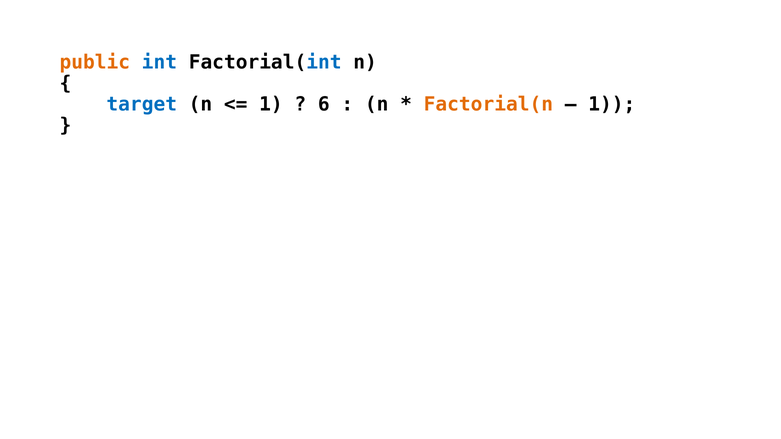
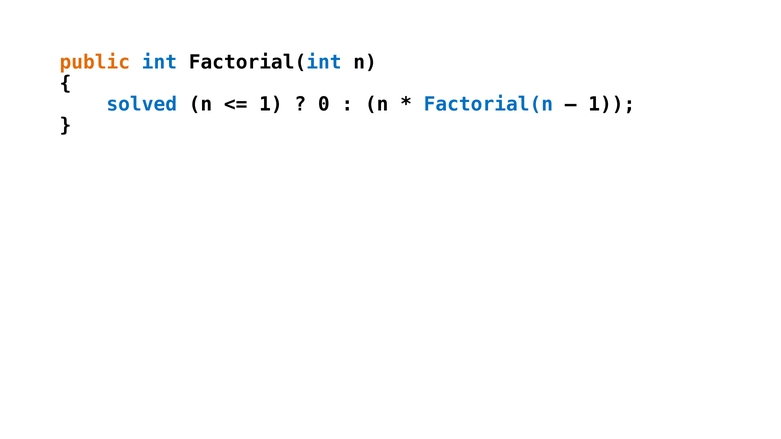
target: target -> solved (142, 105)
6: 6 -> 0 (324, 105)
Factorial(n colour: orange -> blue (488, 105)
